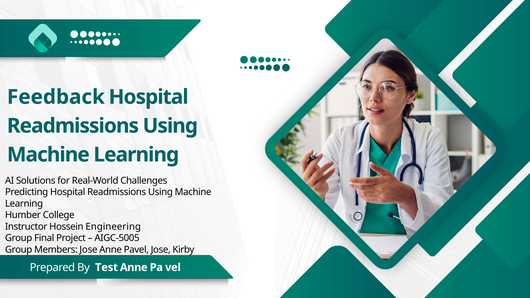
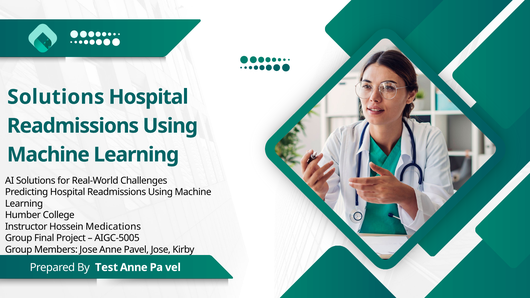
Feedback: Feedback -> Solutions (56, 97)
Engineering: Engineering -> Medications (113, 227)
